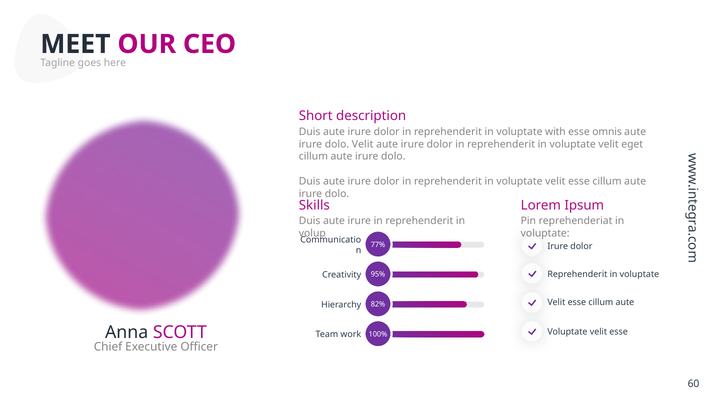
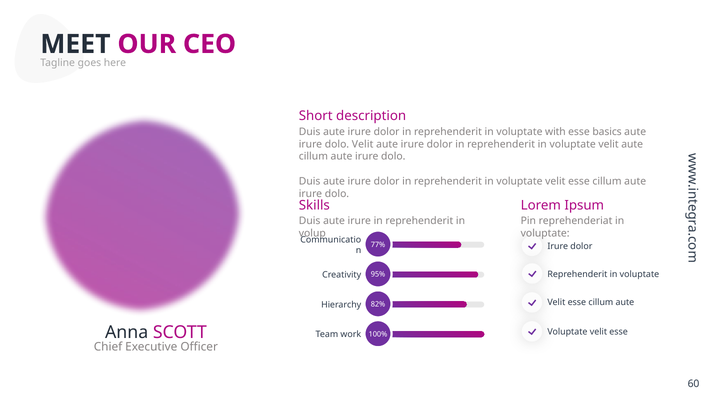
omnis: omnis -> basics (607, 132)
voluptate velit eget: eget -> aute (632, 144)
